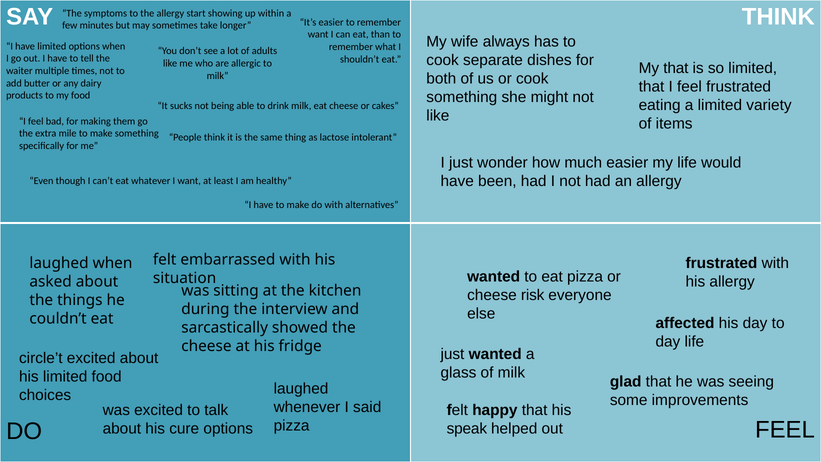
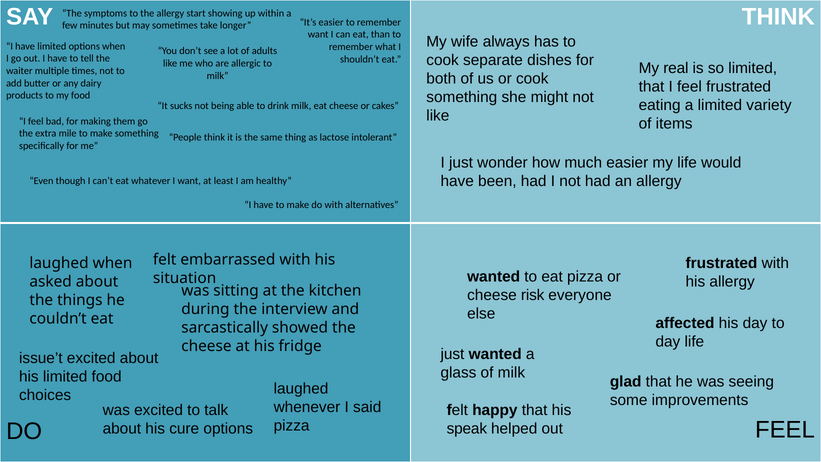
My that: that -> real (676, 68)
circle’t: circle’t -> issue’t (41, 358)
